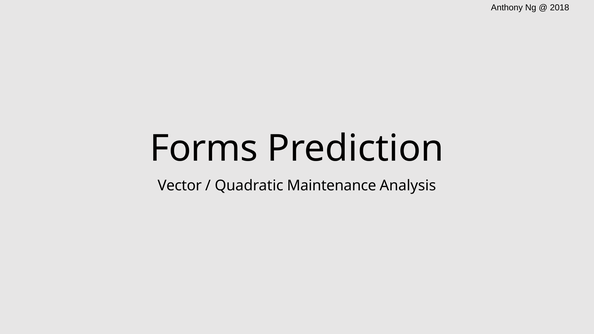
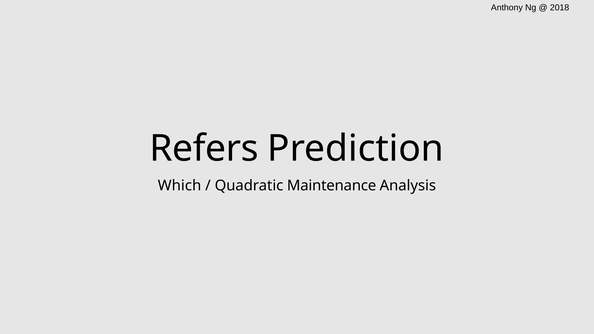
Forms: Forms -> Refers (204, 148)
Vector: Vector -> Which (180, 186)
